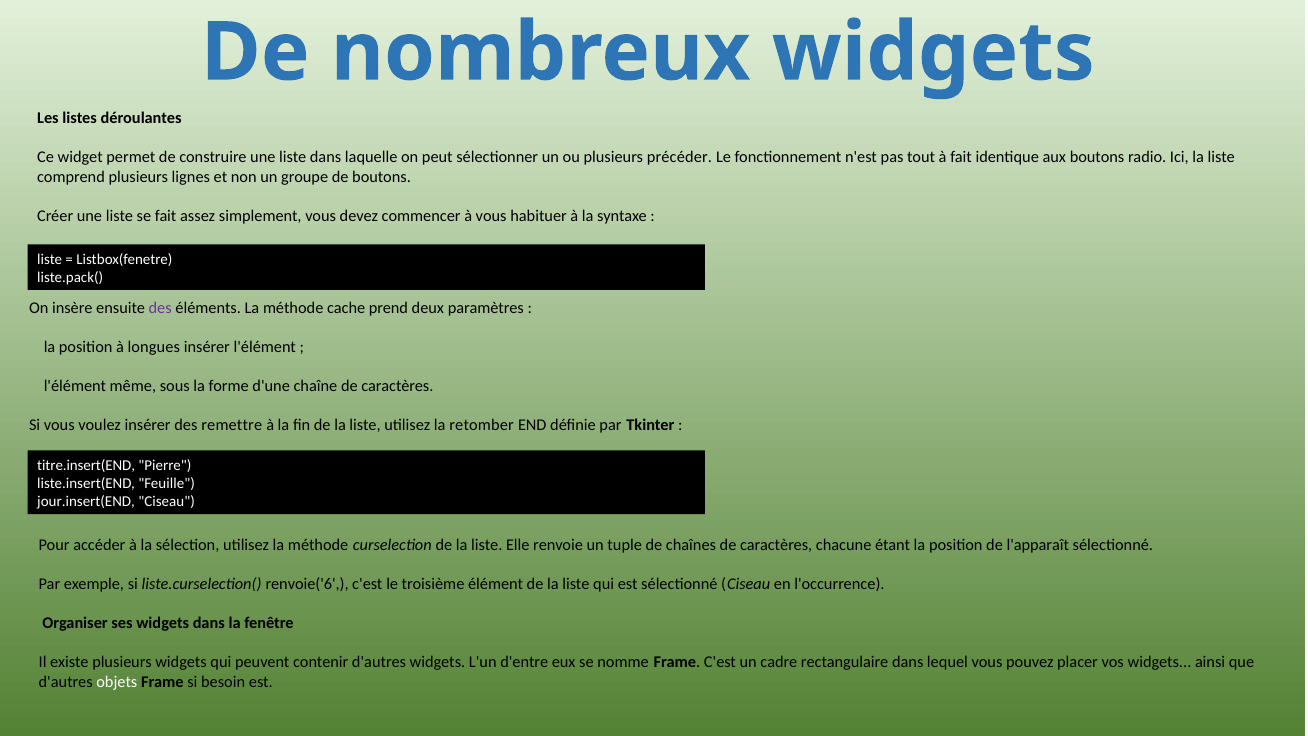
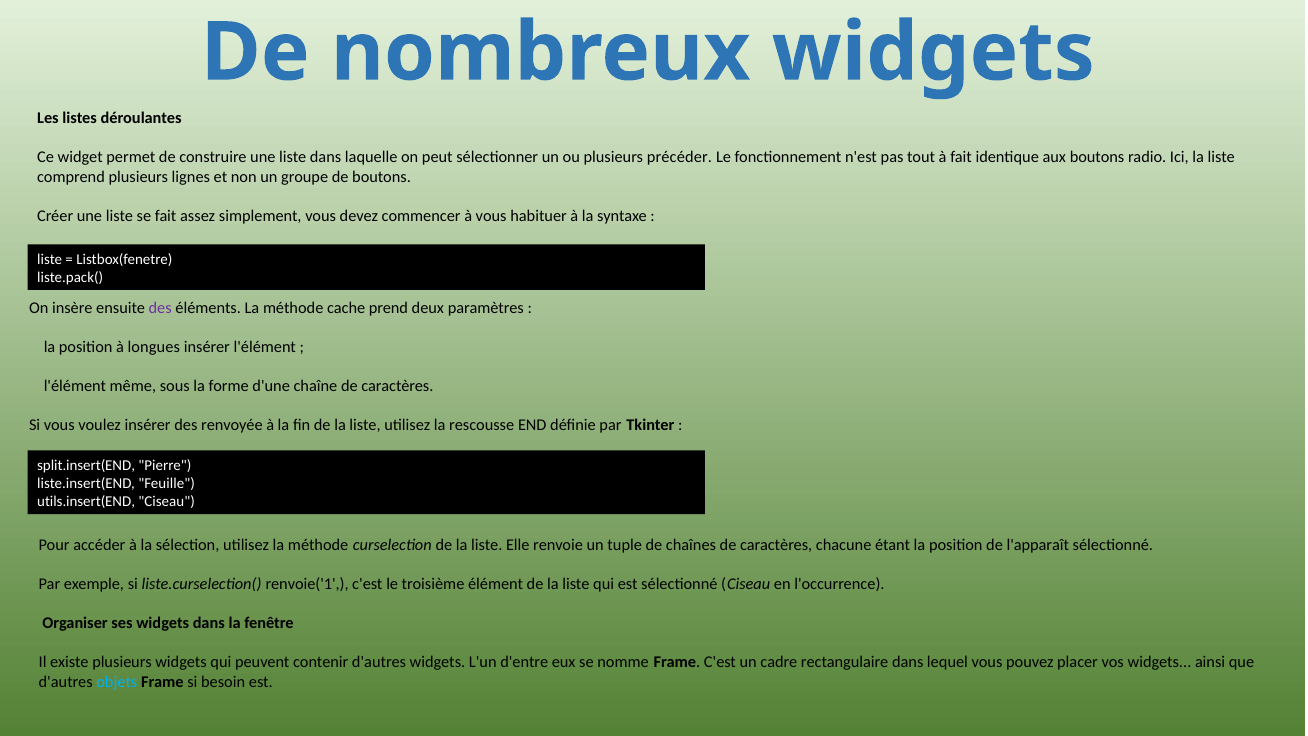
remettre: remettre -> renvoyée (232, 425)
retomber: retomber -> rescousse (482, 425)
titre.insert(END: titre.insert(END -> split.insert(END (86, 465)
jour.insert(END: jour.insert(END -> utils.insert(END (86, 501)
renvoie('6: renvoie('6 -> renvoie('1 (307, 584)
objets colour: white -> light blue (117, 682)
